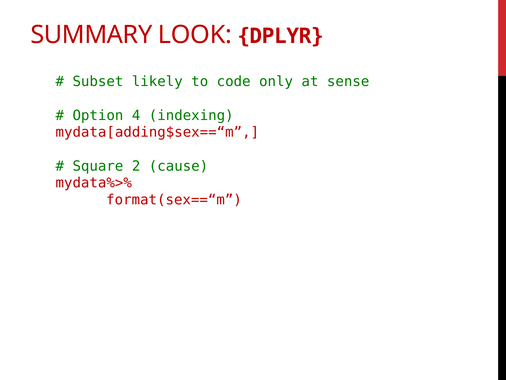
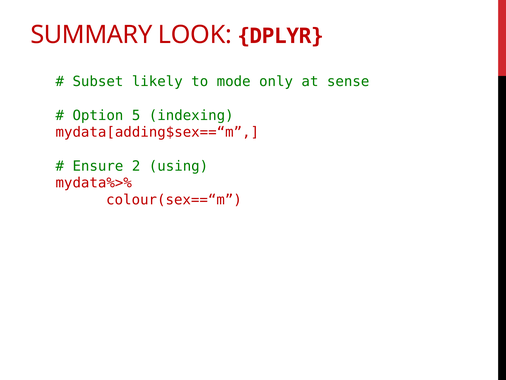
code: code -> mode (234, 82)
4: 4 -> 5 (136, 115)
Square: Square -> Ensure (98, 166)
cause: cause -> using (179, 166)
format(sex==“m: format(sex==“m -> colour(sex==“m (174, 200)
